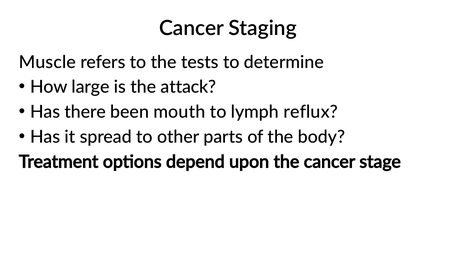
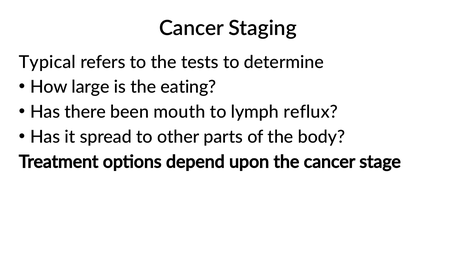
Muscle: Muscle -> Typical (47, 62)
attack: attack -> eating (188, 87)
